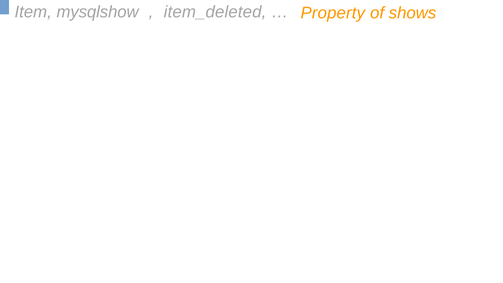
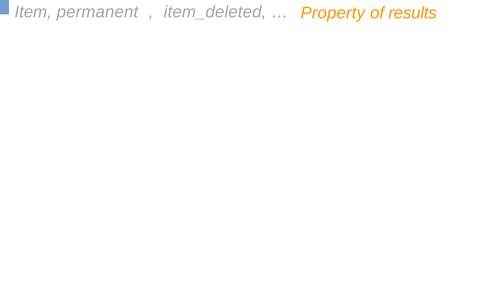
mysqlshow: mysqlshow -> permanent (97, 12)
shows: shows -> results (413, 13)
